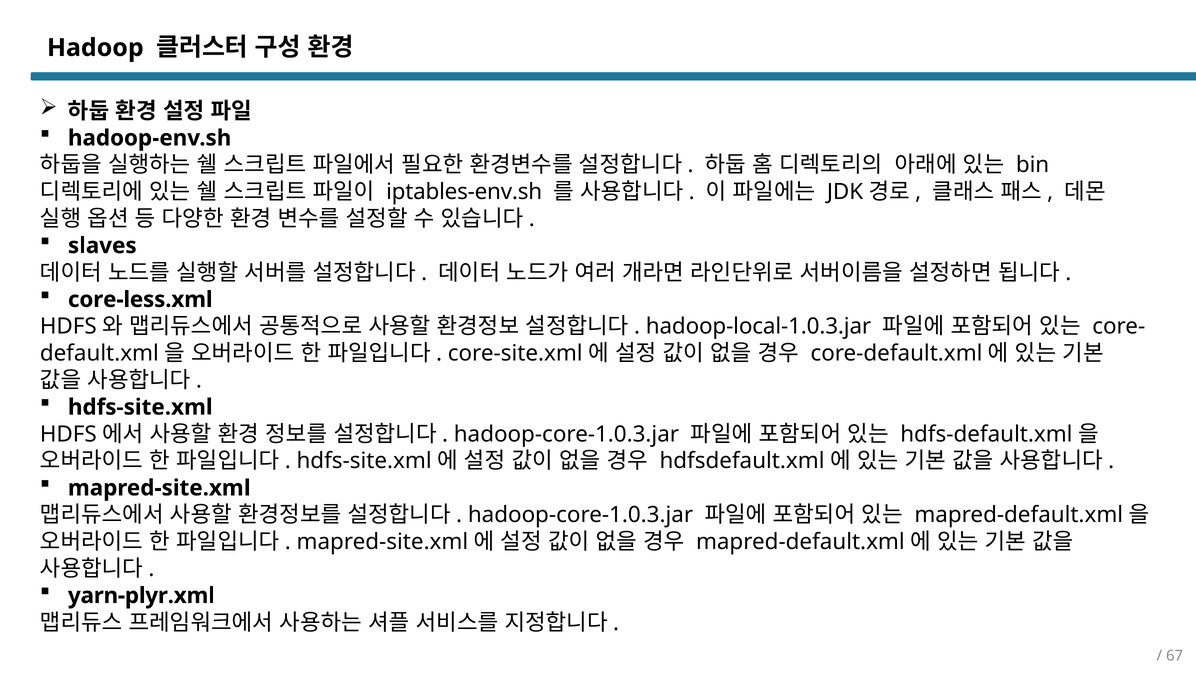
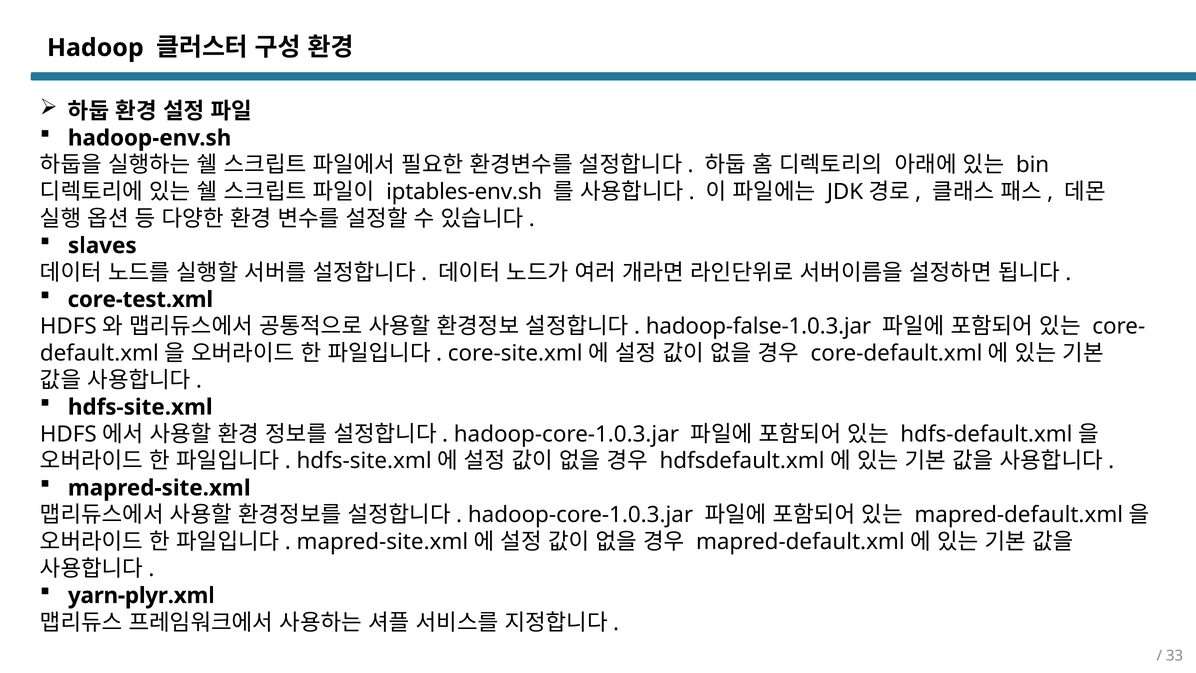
core-less.xml: core-less.xml -> core-test.xml (140, 299)
hadoop-local-1.0.3.jar: hadoop-local-1.0.3.jar -> hadoop-false-1.0.3.jar (759, 326)
67: 67 -> 33 (1175, 655)
